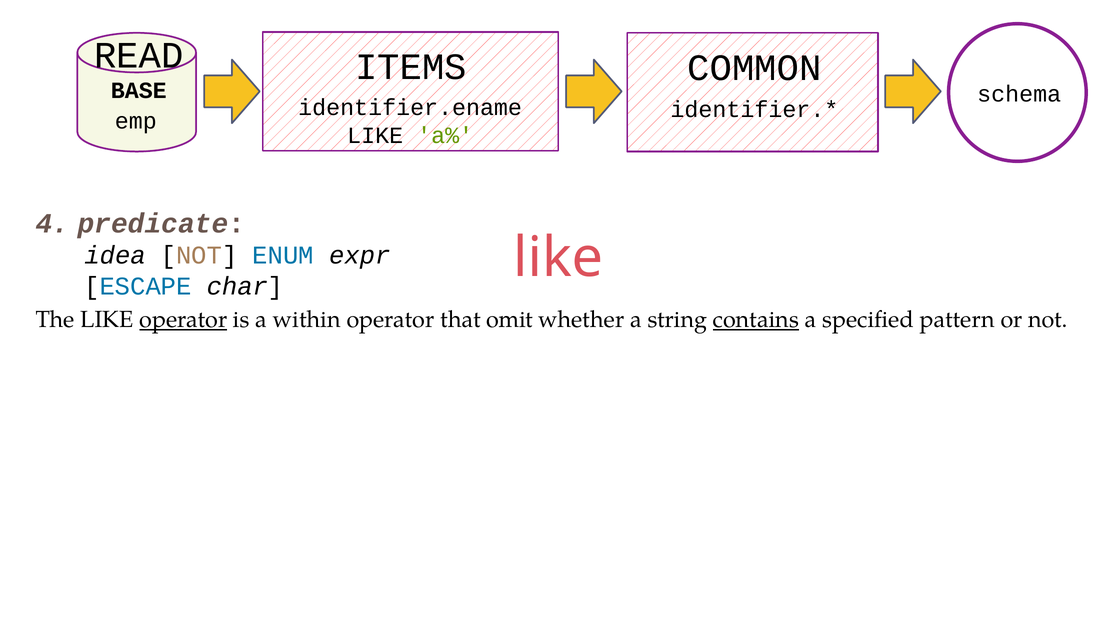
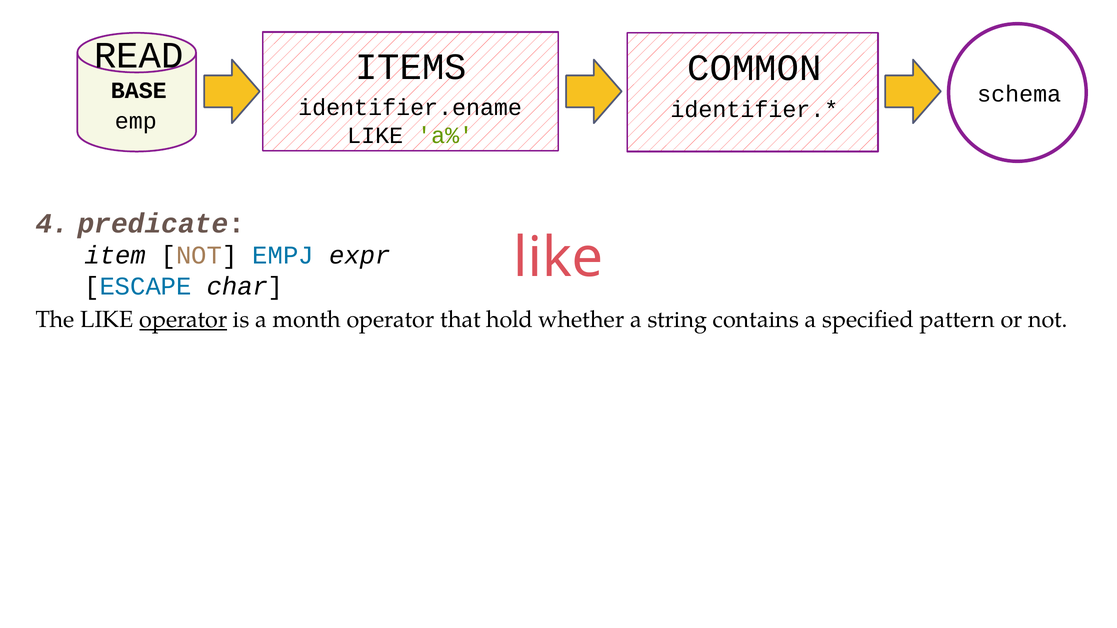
idea: idea -> item (115, 256)
ENUM: ENUM -> EMPJ (283, 256)
within: within -> month (307, 320)
omit: omit -> hold (510, 320)
contains underline: present -> none (756, 320)
